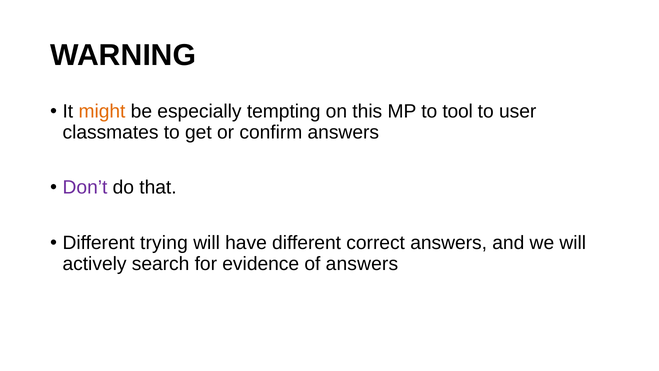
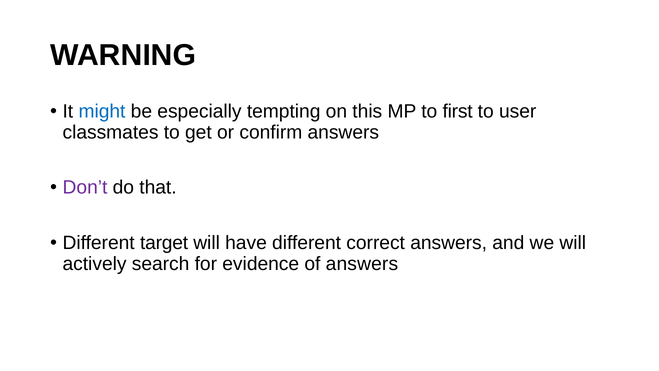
might colour: orange -> blue (102, 111)
tool: tool -> first (458, 111)
trying: trying -> target (164, 243)
